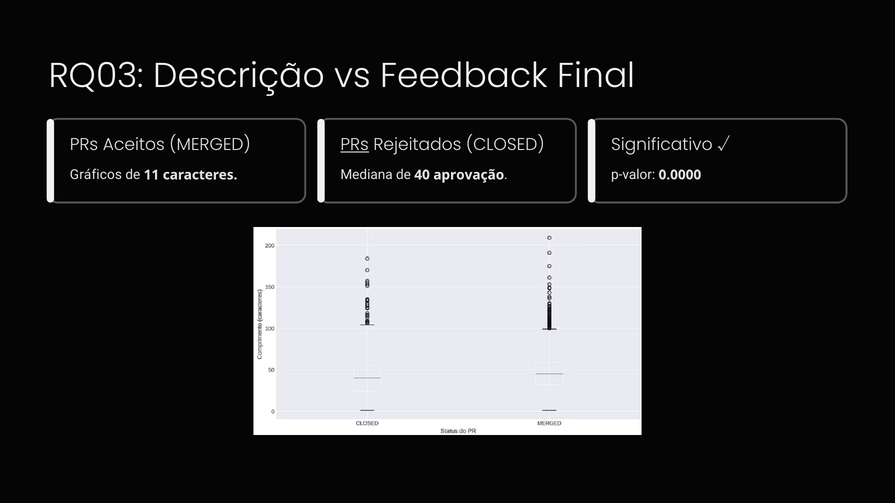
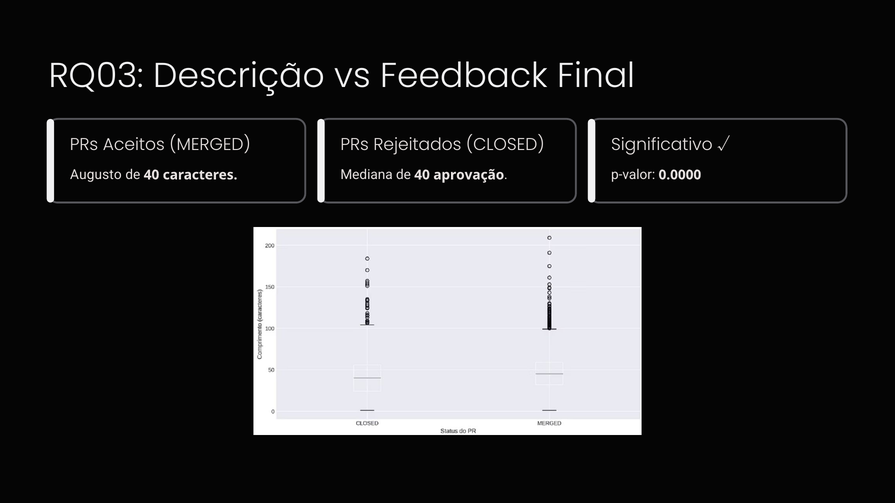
PRs underline: present -> none (355, 145)
Gráficos: Gráficos -> Augusto (96, 175)
11: 11 -> 40 (151, 175)
